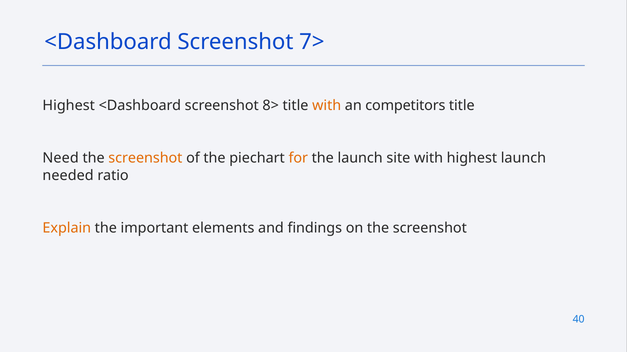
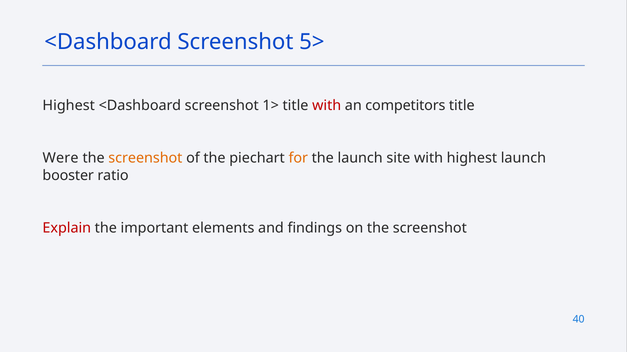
7>: 7> -> 5> (312, 42)
8>: 8> -> 1> (271, 106)
with colour: orange -> red (327, 106)
Need: Need -> Were (61, 159)
needed: needed -> booster (68, 176)
Explain colour: orange -> red (67, 229)
